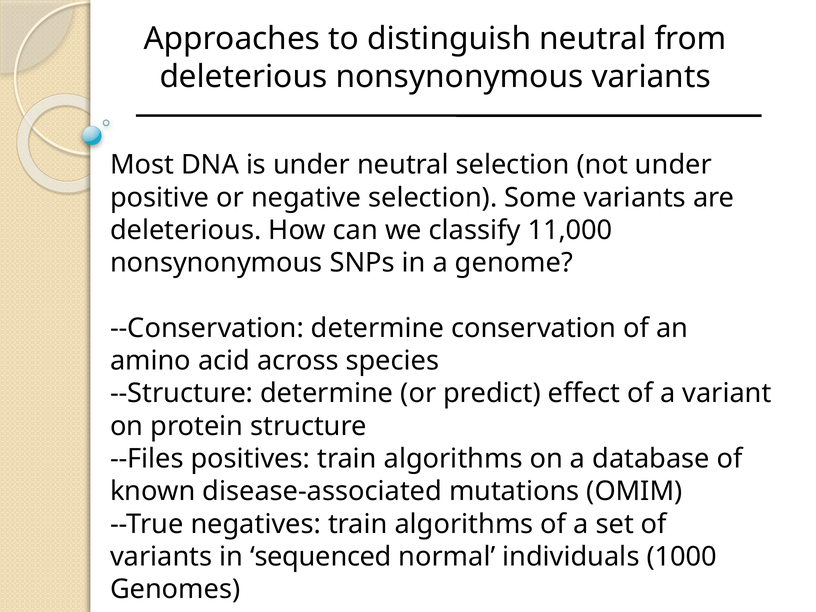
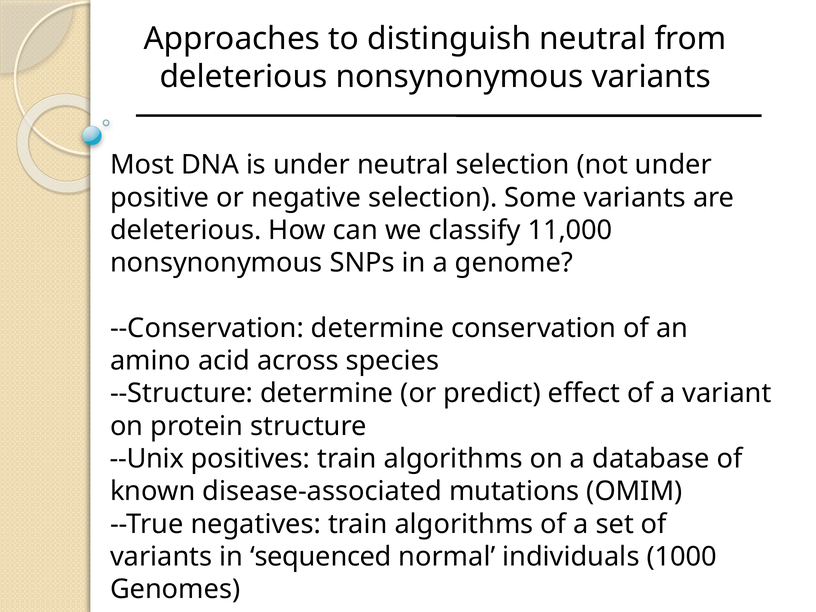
--Files: --Files -> --Unix (147, 459)
